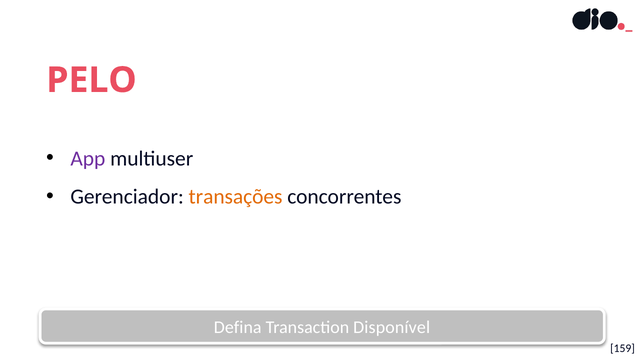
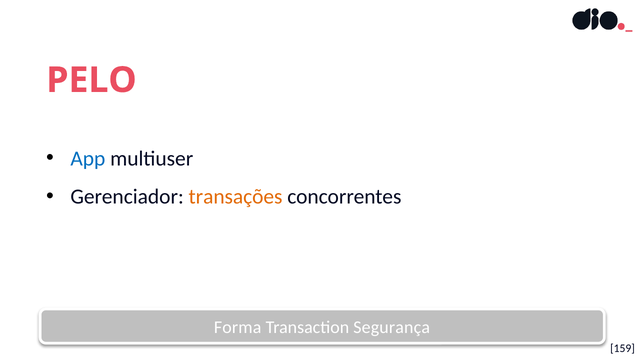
App colour: purple -> blue (88, 159)
Defina: Defina -> Forma (238, 328)
Disponível: Disponível -> Segurança (392, 328)
